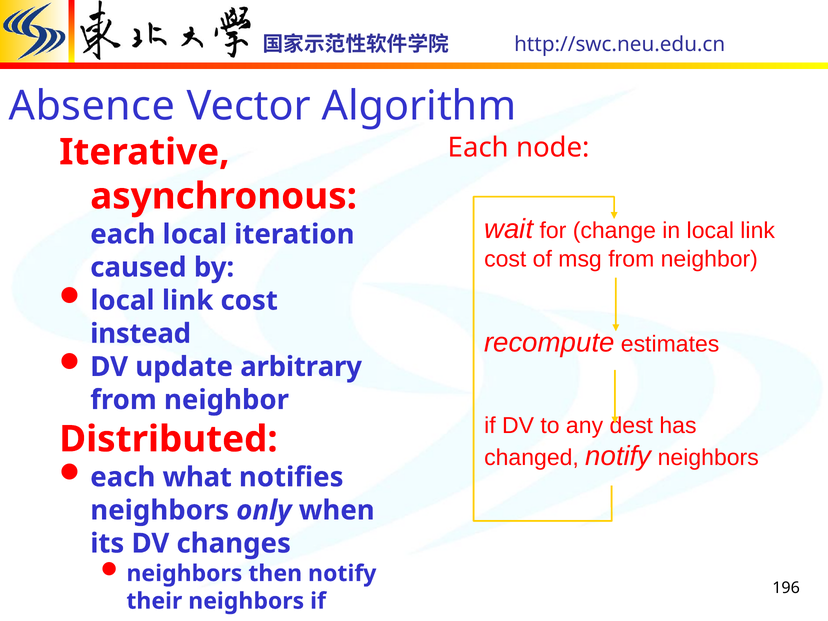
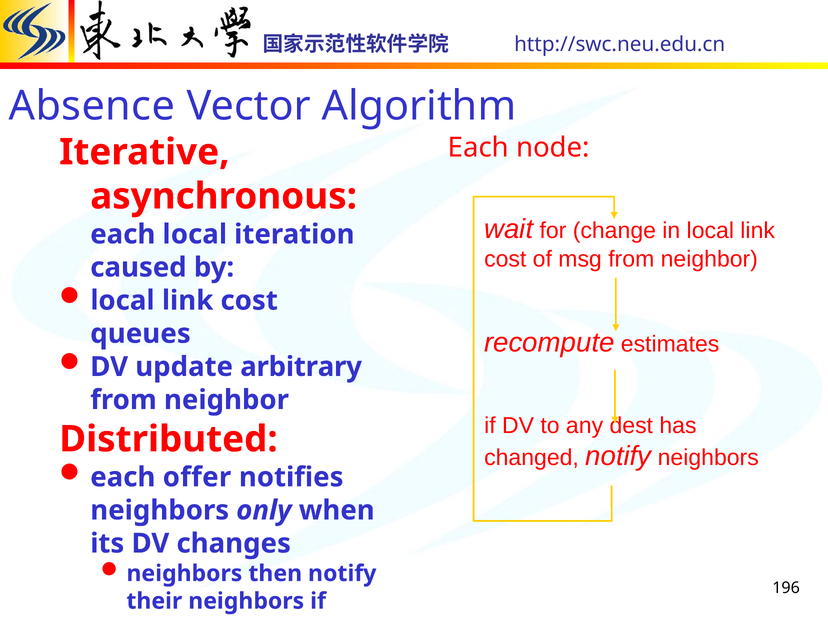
instead: instead -> queues (140, 334)
what: what -> offer (197, 477)
